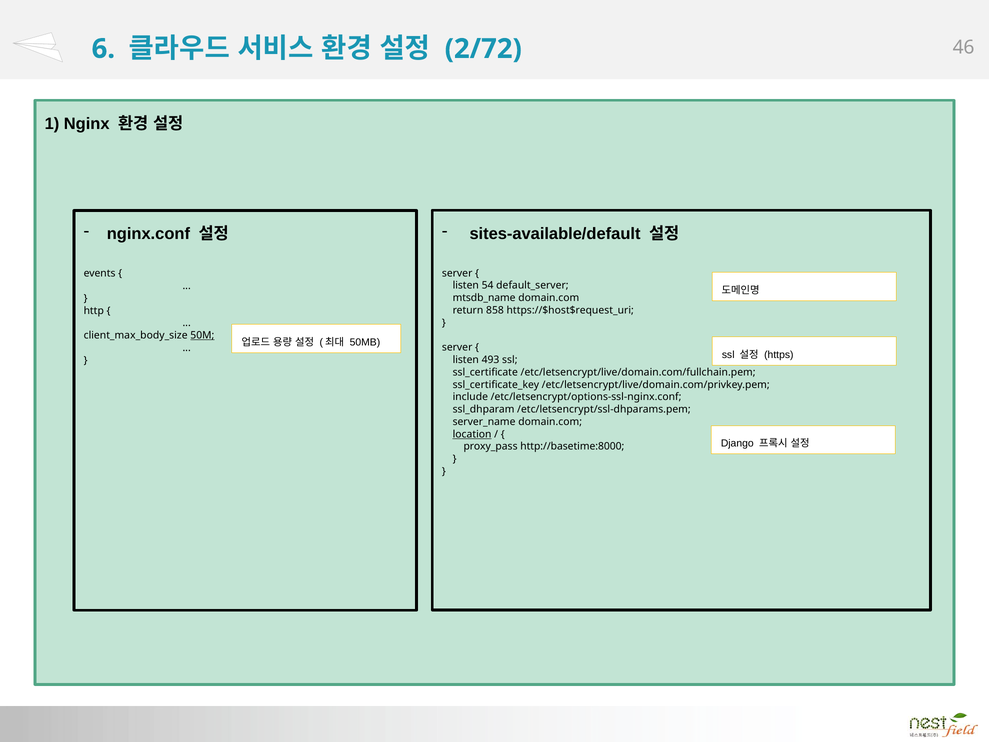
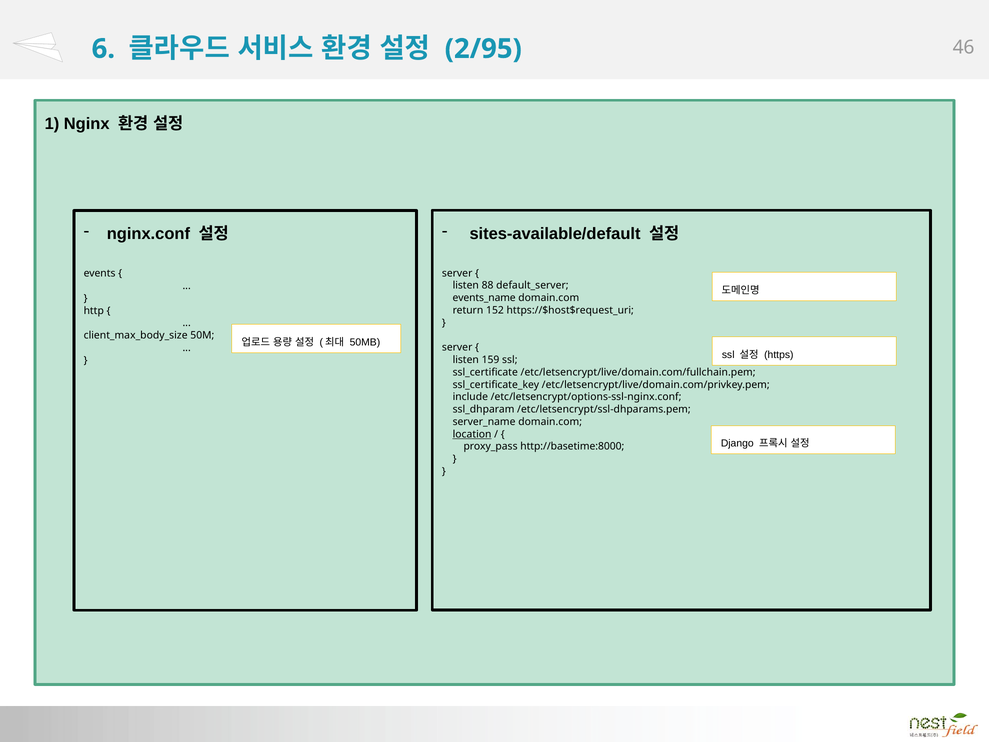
2/72: 2/72 -> 2/95 (483, 49)
54: 54 -> 88 (488, 285)
mtsdb_name: mtsdb_name -> events_name (484, 298)
858: 858 -> 152 (495, 310)
50M underline: present -> none (202, 335)
493: 493 -> 159 (491, 360)
